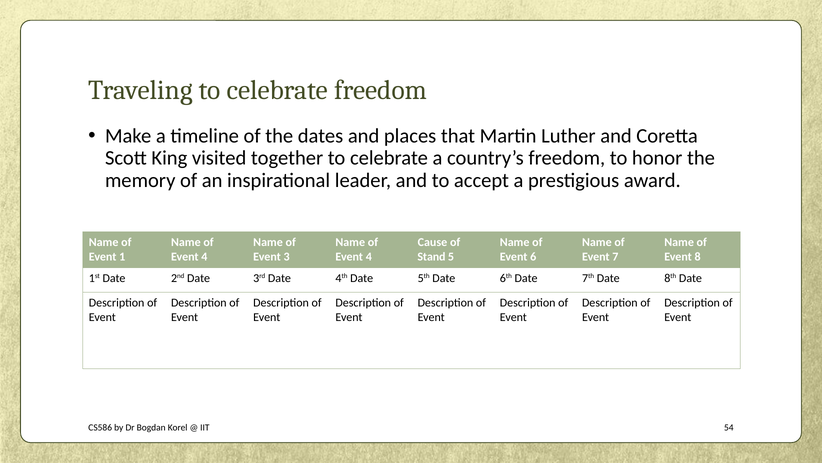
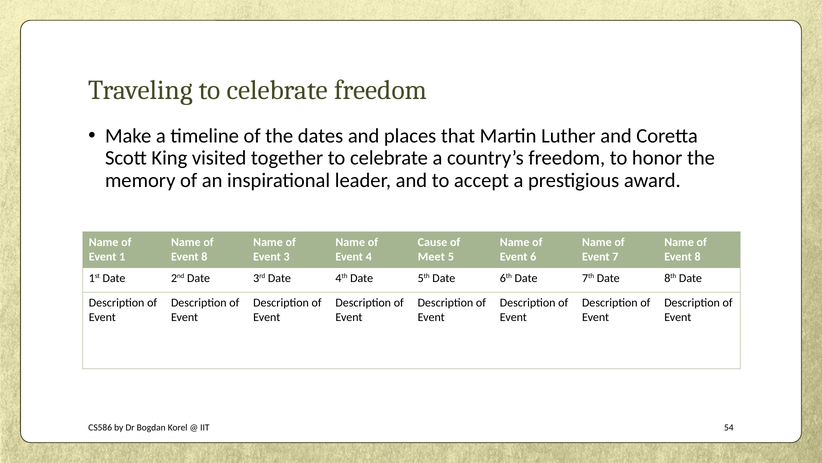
4: 4 -> 8 (204, 256)
Stand: Stand -> Meet (431, 256)
